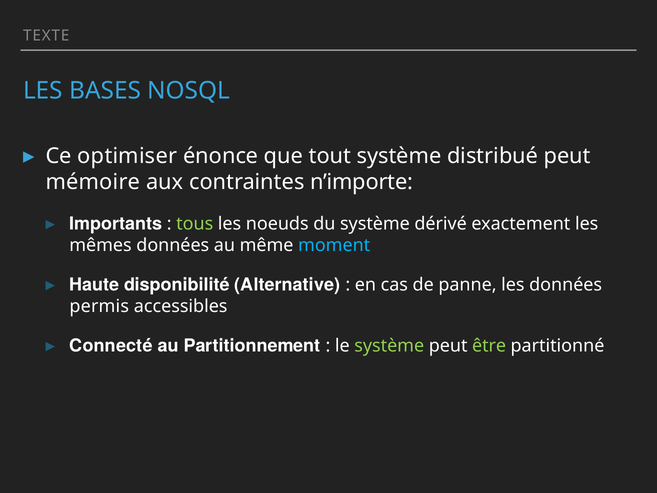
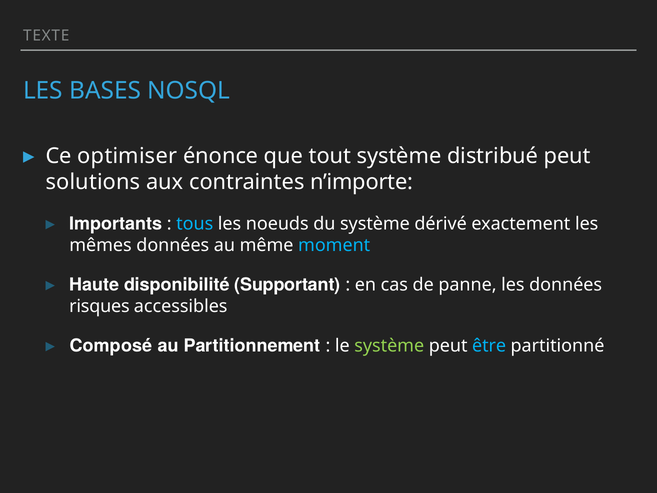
mémoire: mémoire -> solutions (93, 182)
tous colour: light green -> light blue (195, 224)
Alternative: Alternative -> Supportant (287, 285)
permis: permis -> risques (99, 306)
Connecté: Connecté -> Composé (111, 346)
être colour: light green -> light blue (489, 346)
